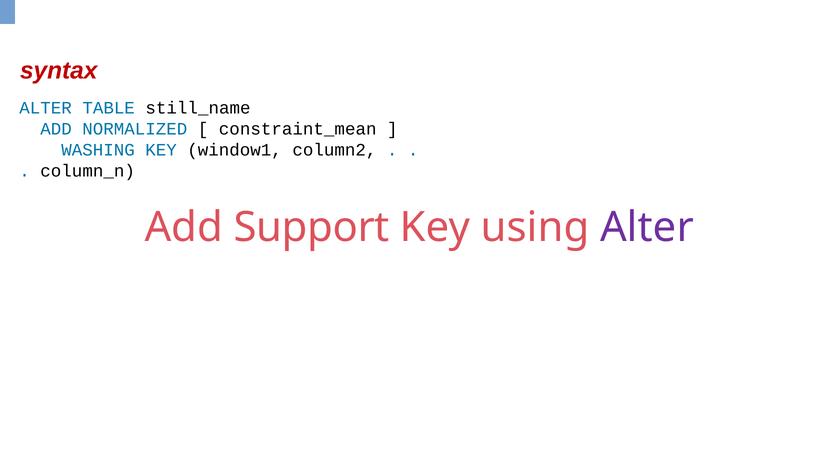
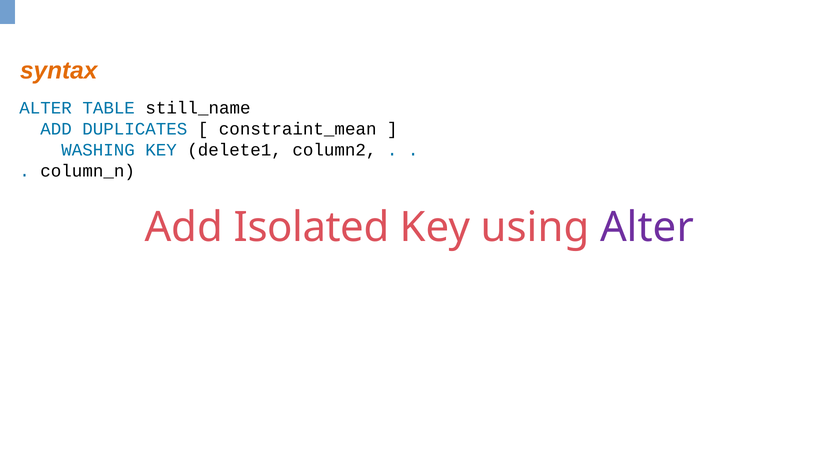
syntax colour: red -> orange (59, 71)
NORMALIZED: NORMALIZED -> DUPLICATES (135, 129)
window1: window1 -> delete1 (235, 150)
Support: Support -> Isolated (312, 228)
